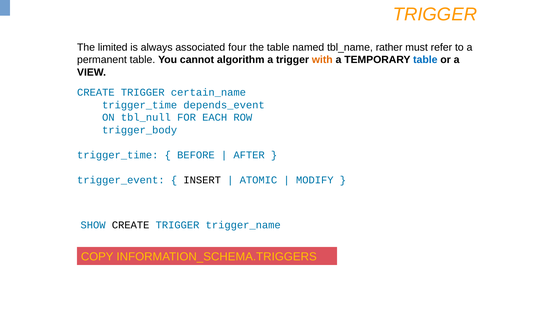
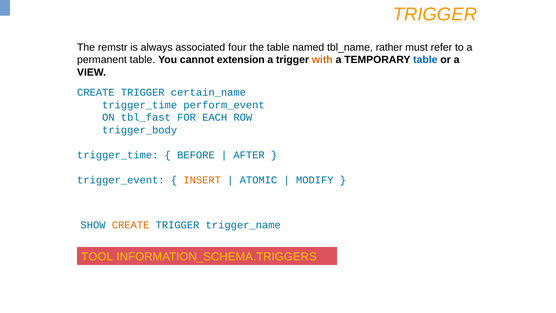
limited: limited -> remstr (113, 47)
algorithm: algorithm -> extension (241, 60)
depends_event: depends_event -> perform_event (224, 105)
tbl_null: tbl_null -> tbl_fast (146, 117)
INSERT colour: black -> orange (202, 180)
CREATE colour: black -> orange (131, 225)
COPY: COPY -> TOOL (97, 257)
